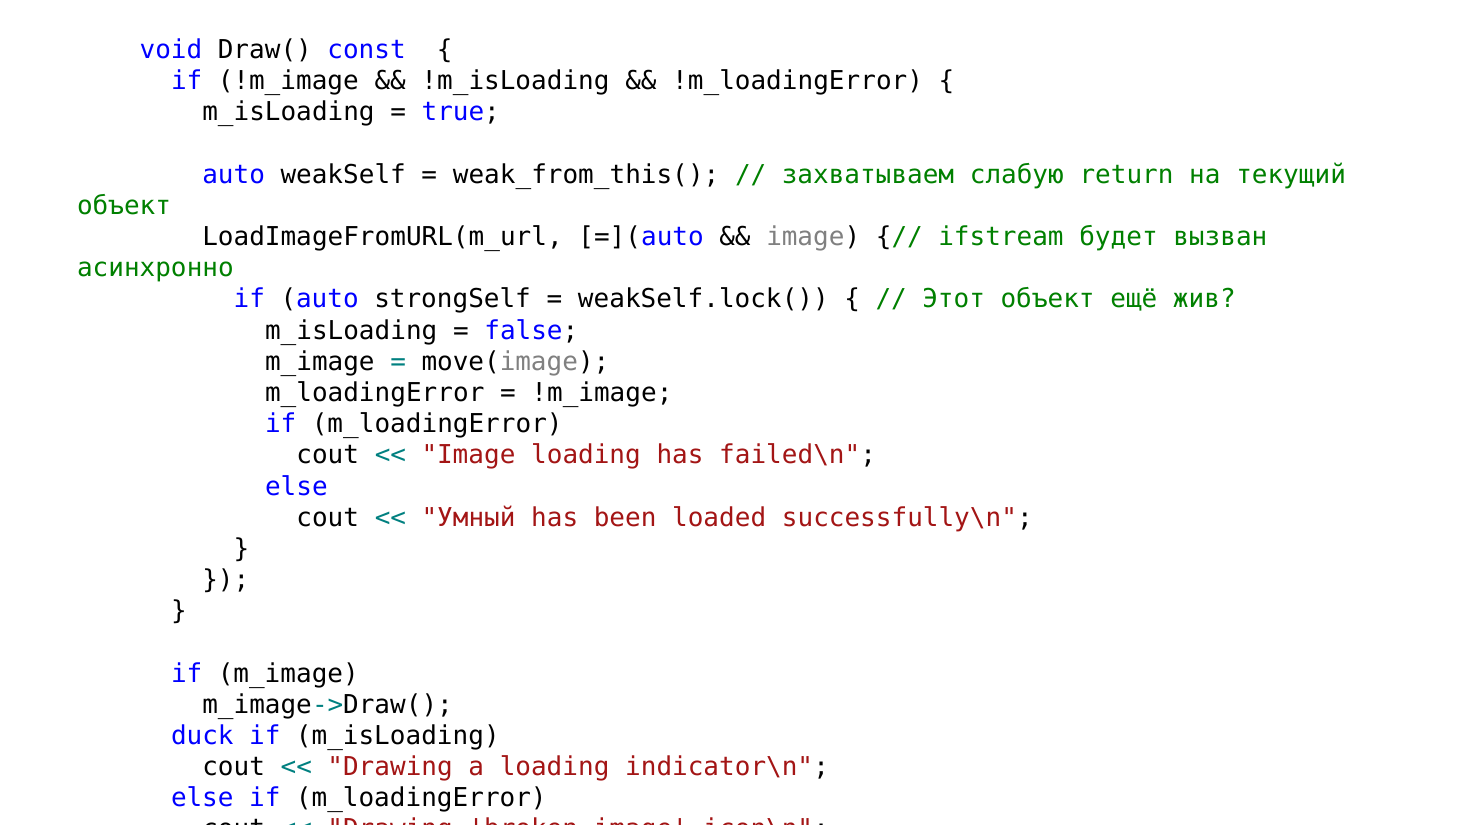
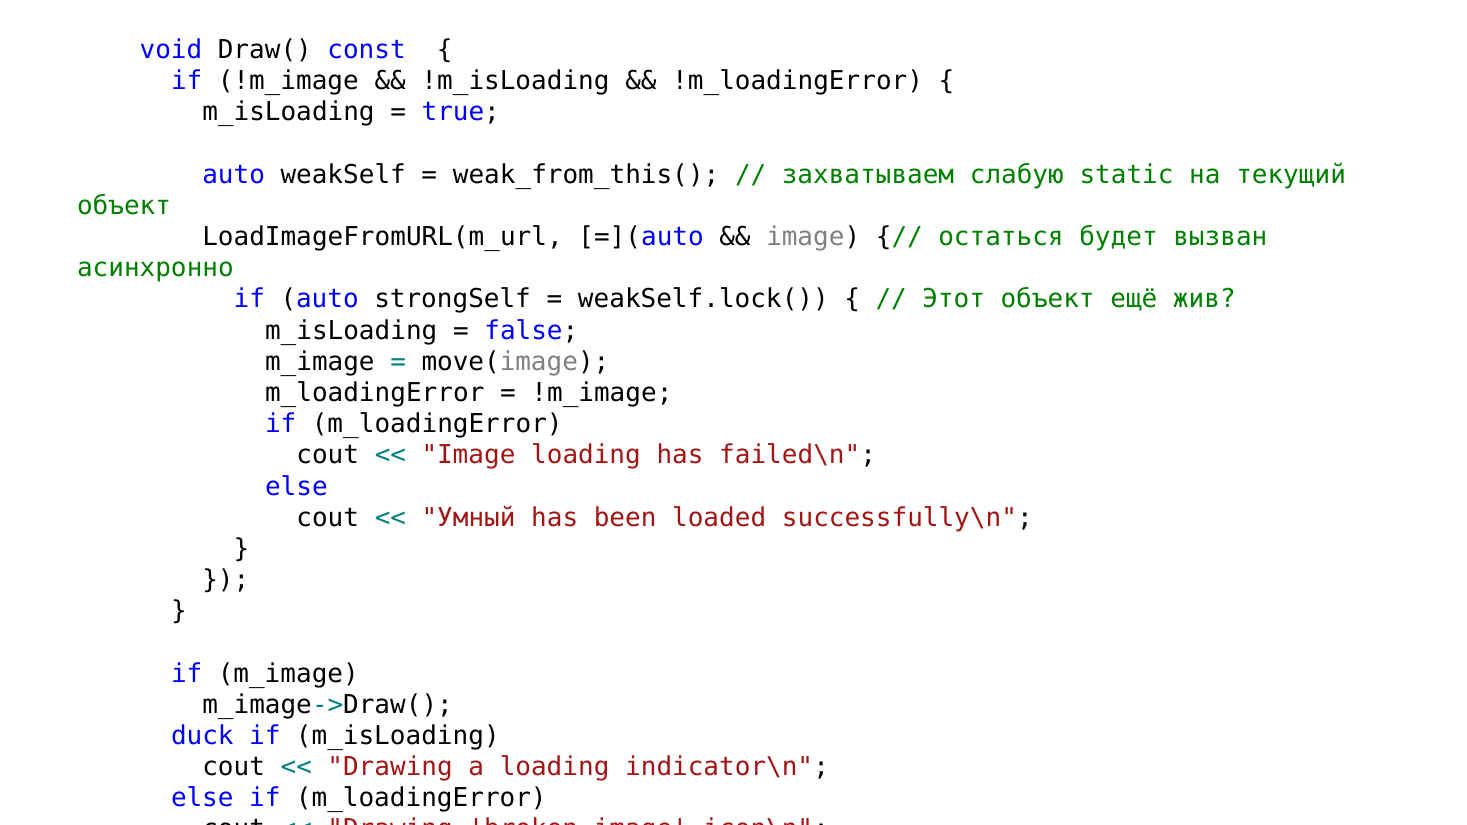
return: return -> static (1127, 175)
ifstream: ifstream -> остаться (1001, 237)
